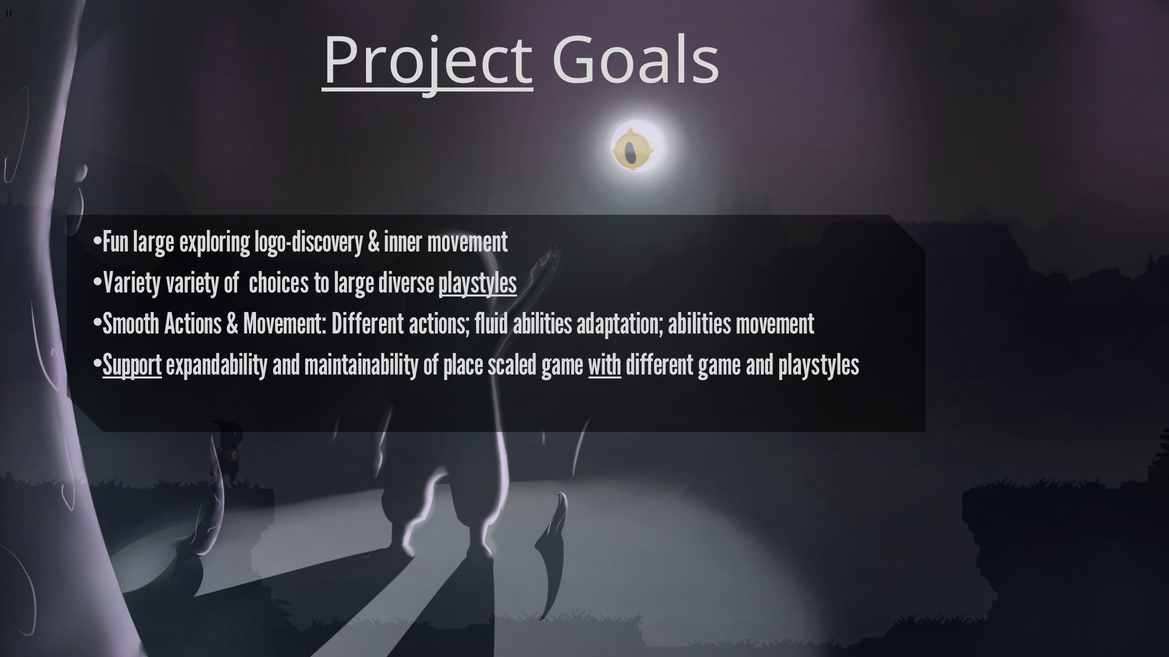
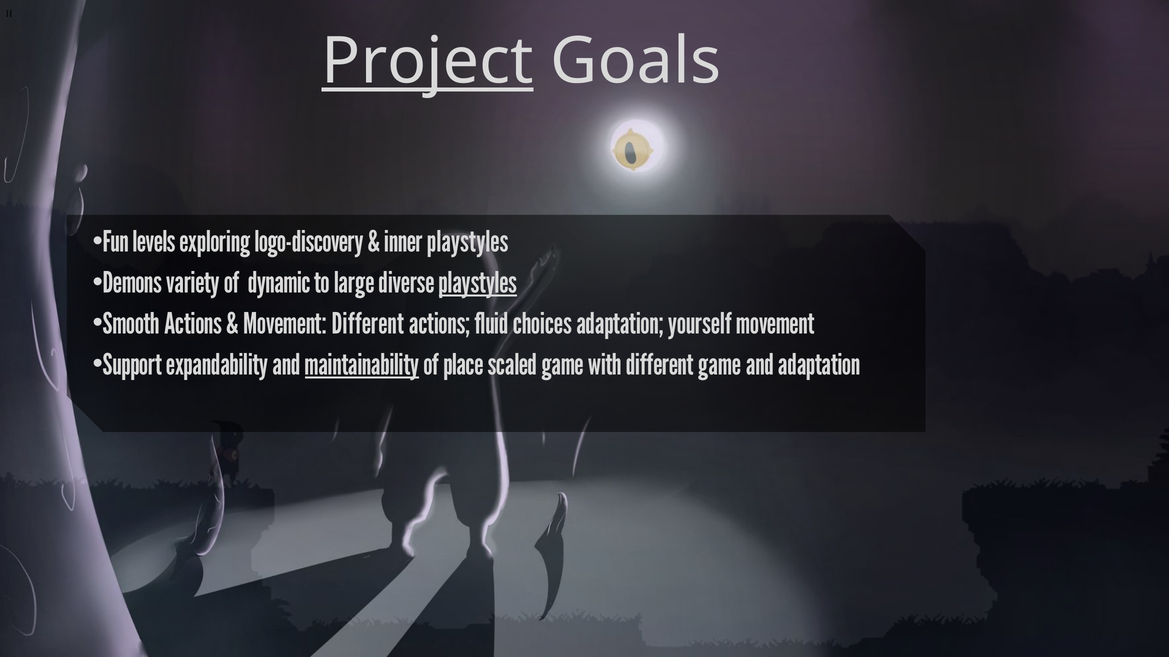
Fun large: large -> levels (154, 242)
inner movement: movement -> playstyles (468, 242)
Variety: Variety -> Demons (132, 283)
choices: choices -> dynamic (279, 283)
fluid abilities: abilities -> choices (543, 324)
adaptation abilities: abilities -> yourself (700, 324)
Support underline: present -> none (132, 365)
maintainability underline: none -> present (362, 365)
with underline: present -> none (605, 365)
and playstyles: playstyles -> adaptation (819, 365)
